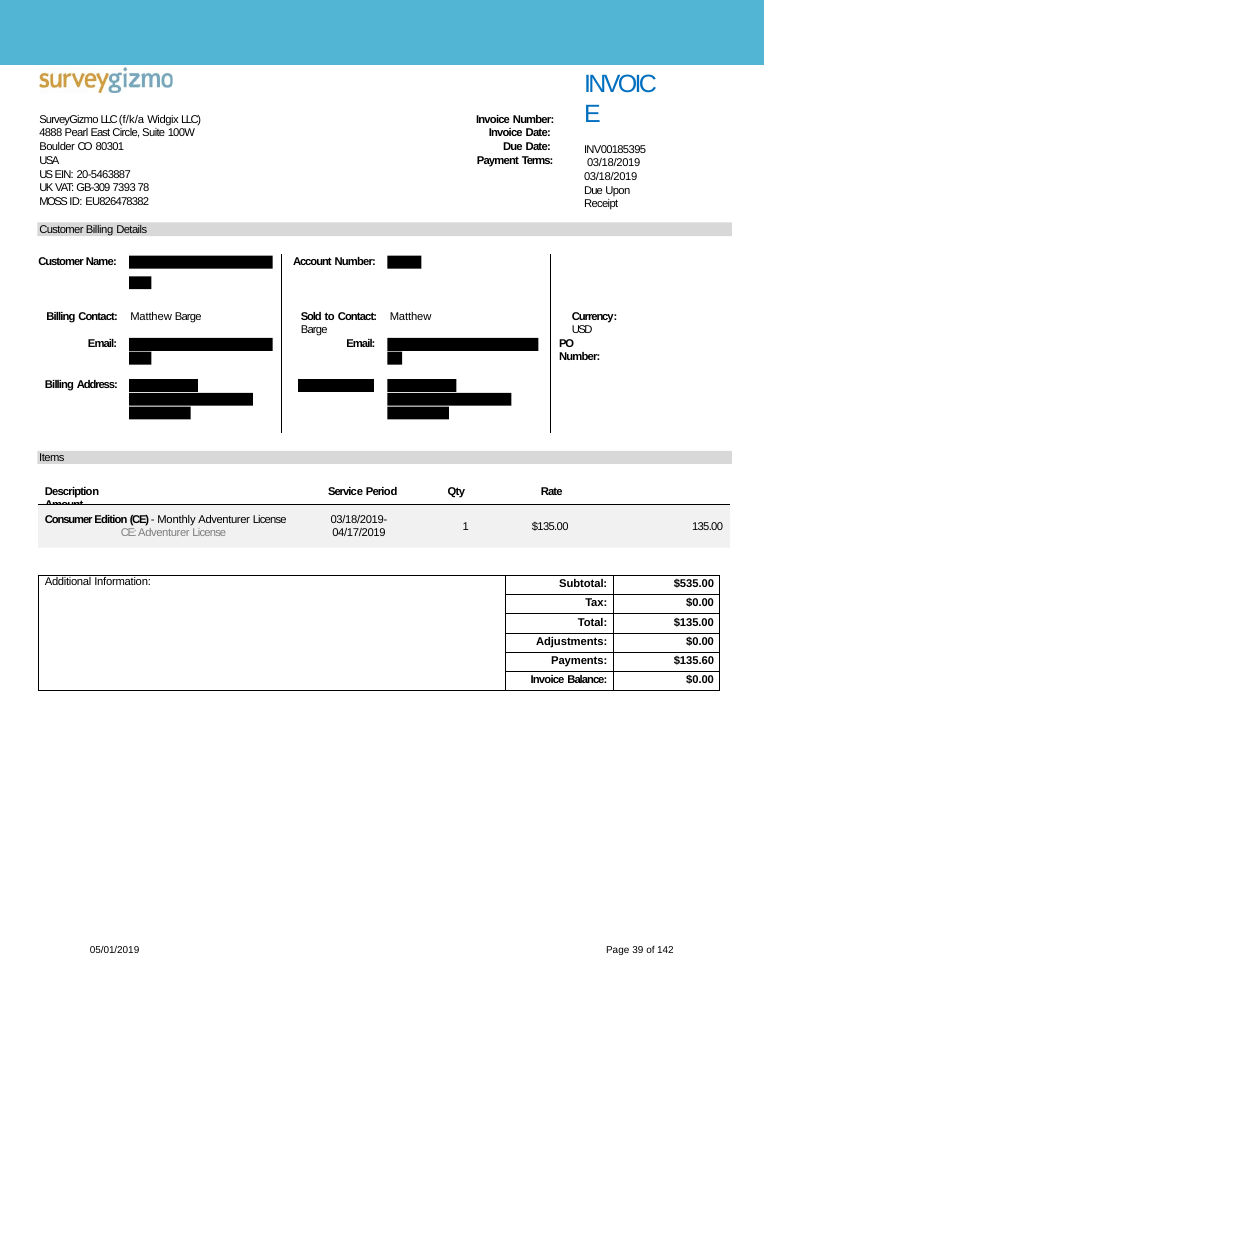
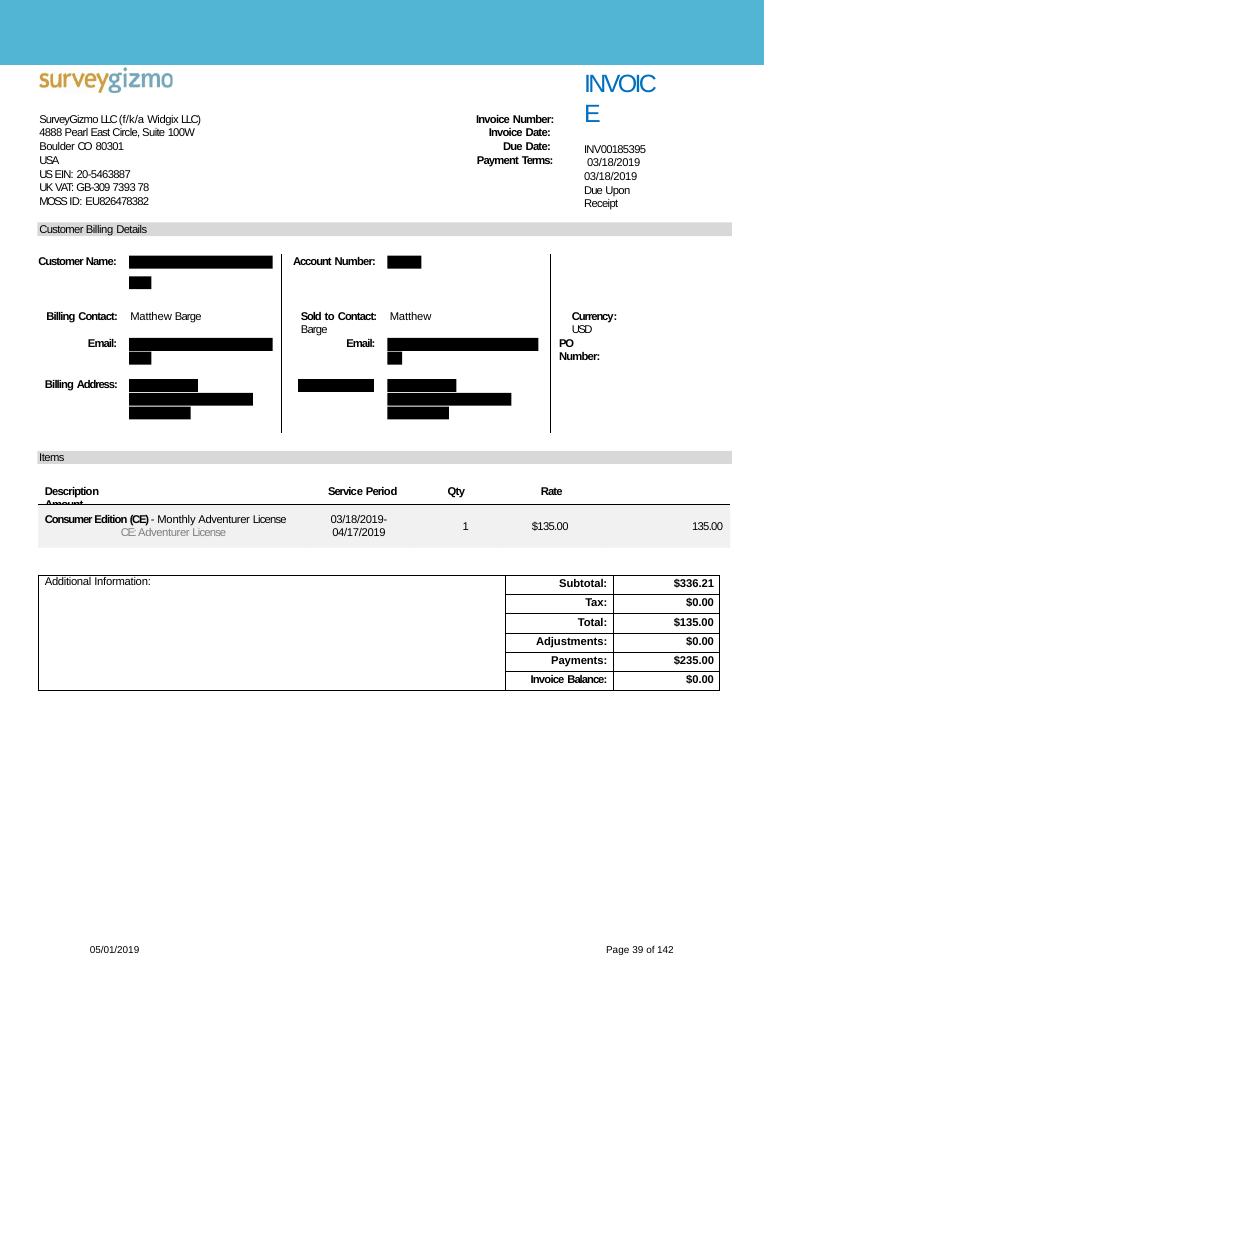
$535.00: $535.00 -> $336.21 (694, 584)
$135.60: $135.60 -> $235.00 (694, 661)
